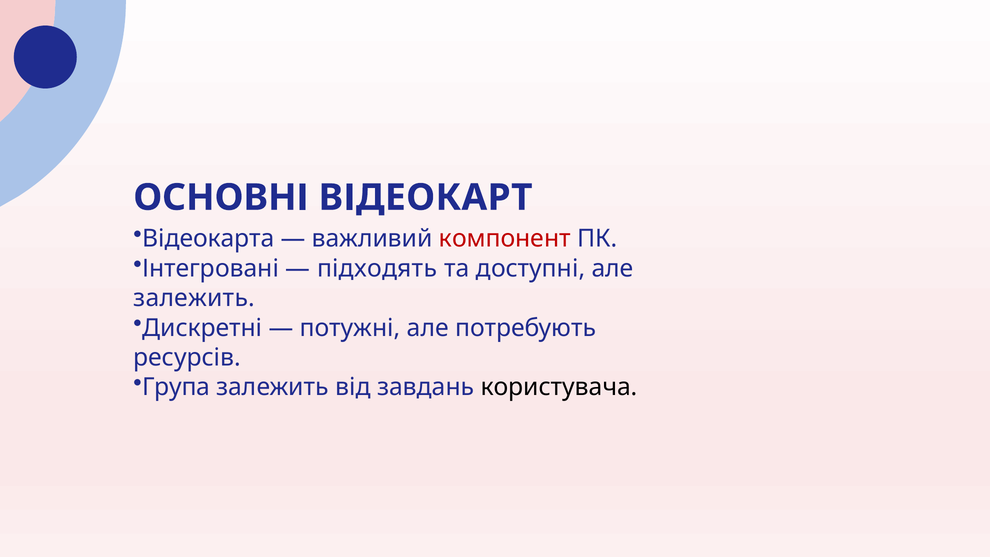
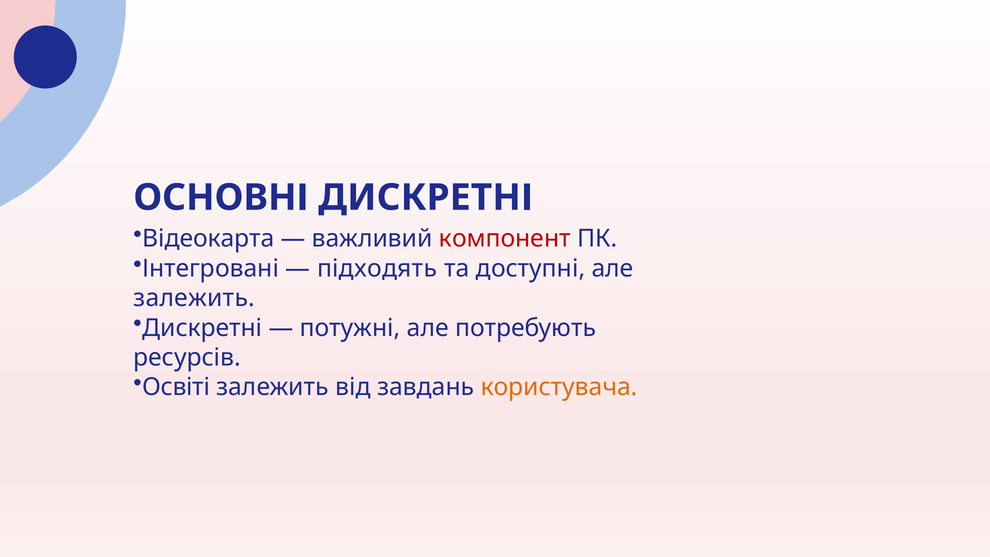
ОСНОВНІ ВІДЕОКАРТ: ВІДЕОКАРТ -> ДИСКРЕТНІ (426, 198)
Група: Група -> Освіті (176, 387)
користувача colour: black -> orange (559, 387)
